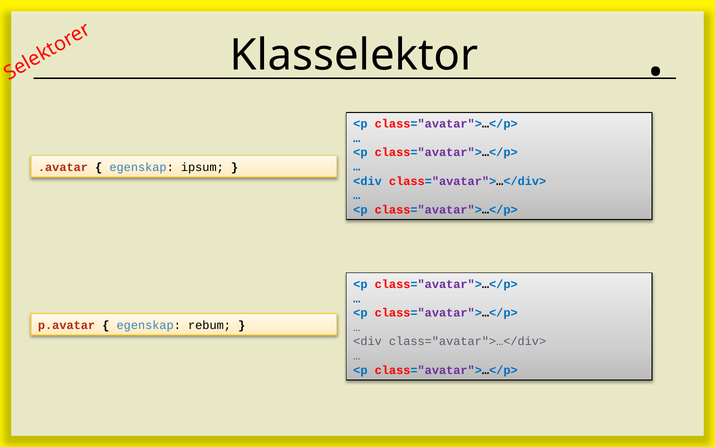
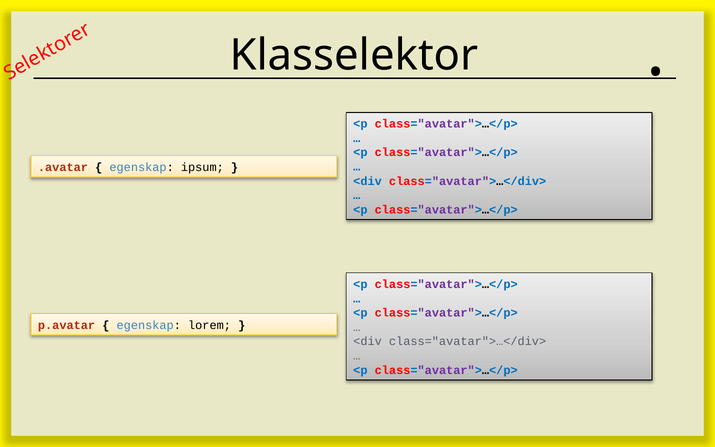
rebum: rebum -> lorem (210, 325)
